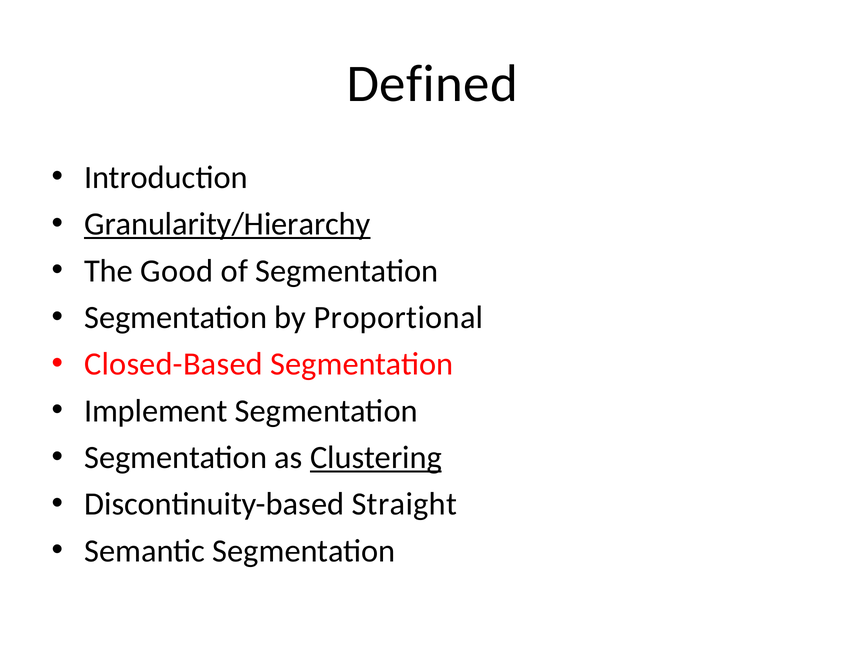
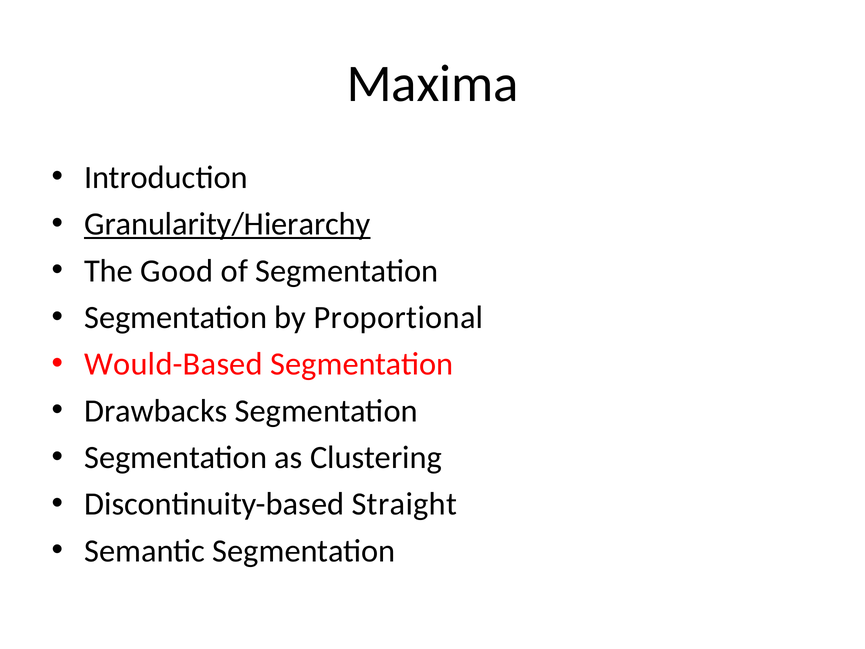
Defined: Defined -> Maxima (432, 84)
Closed-Based: Closed-Based -> Would-Based (174, 364)
Implement: Implement -> Drawbacks (156, 411)
Clustering underline: present -> none (376, 457)
